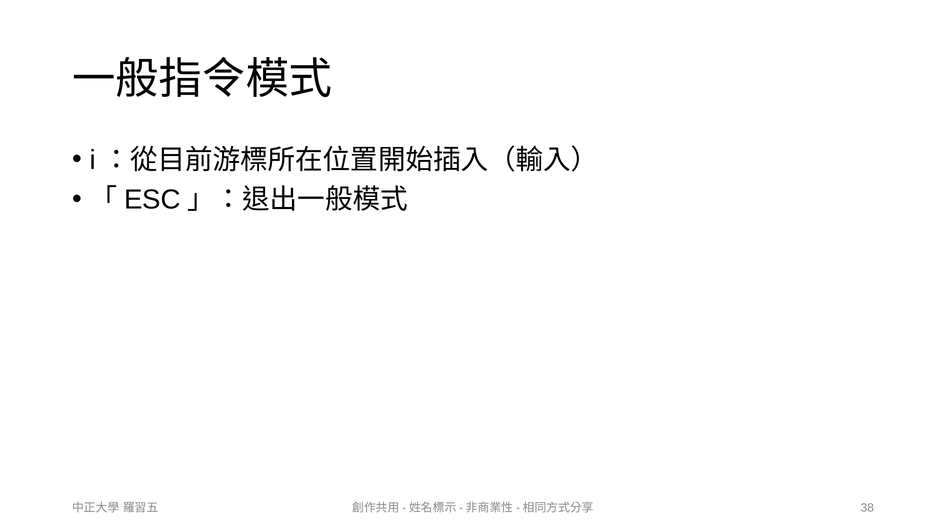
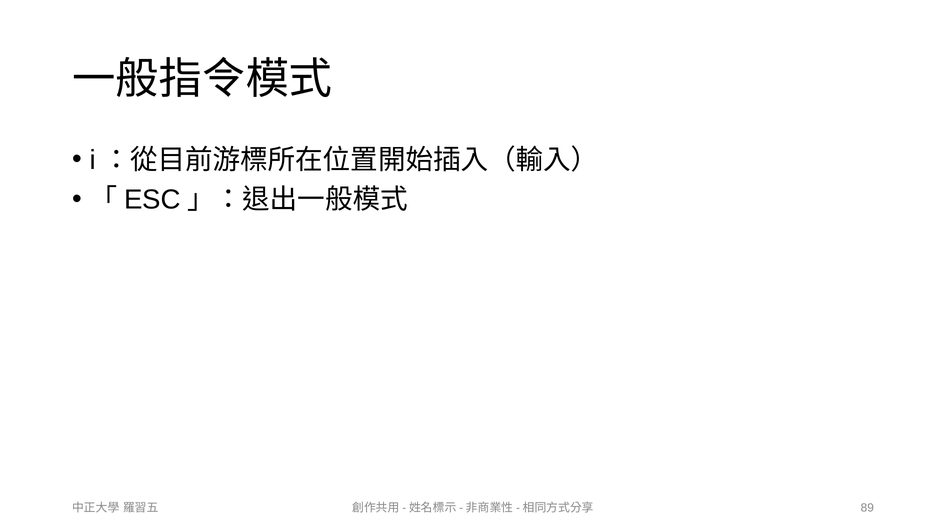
38: 38 -> 89 (867, 508)
